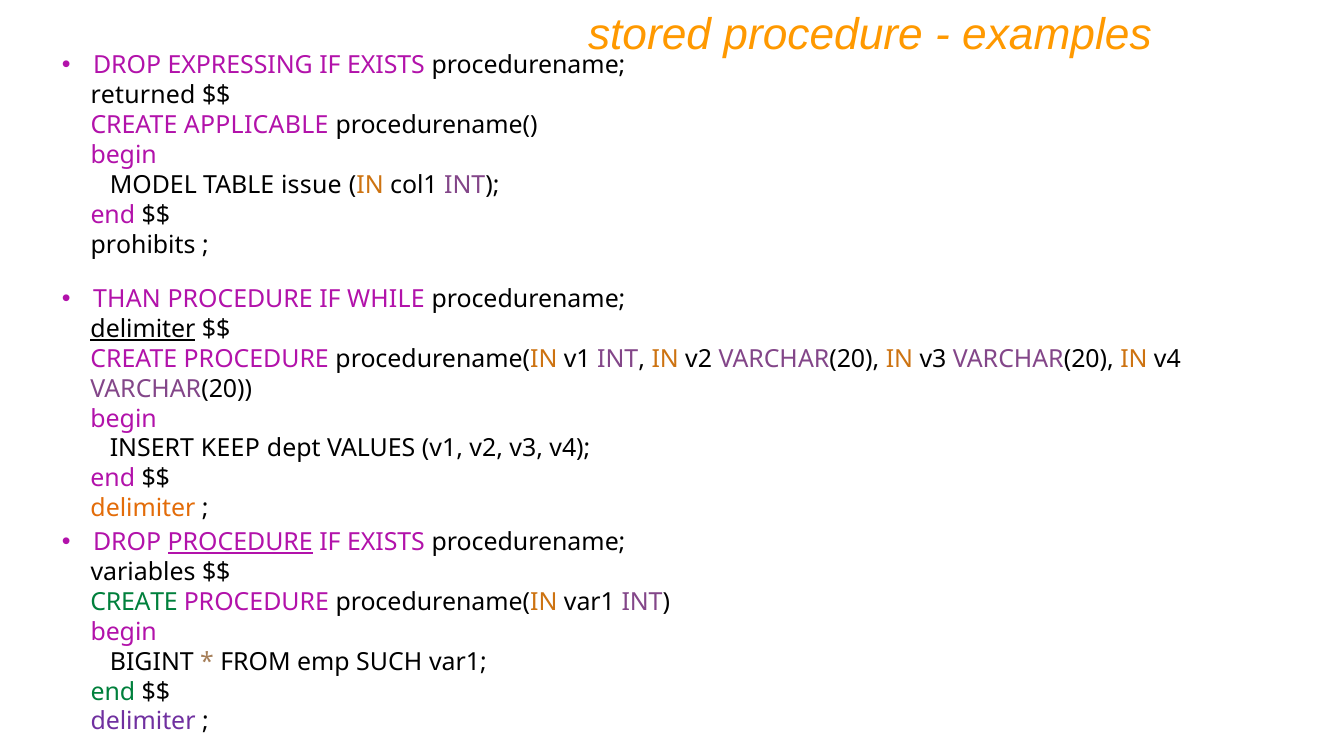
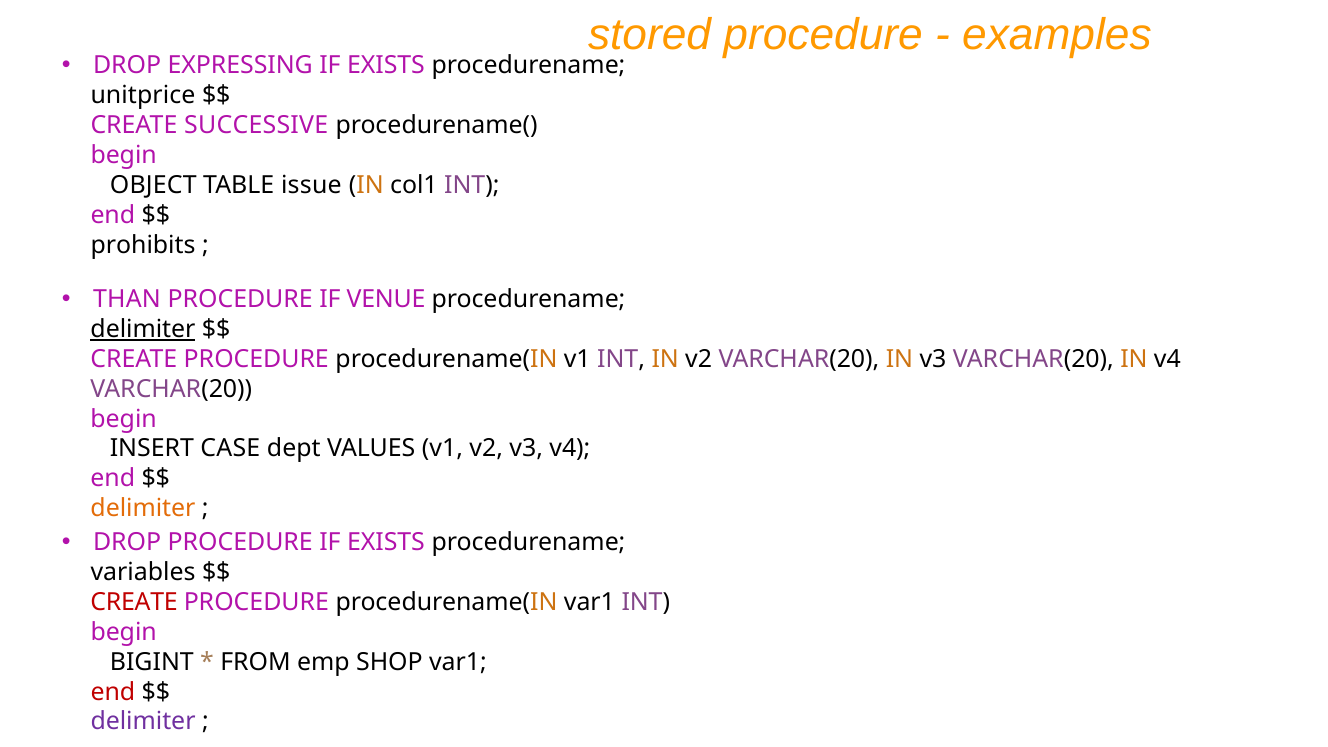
returned: returned -> unitprice (143, 95)
APPLICABLE: APPLICABLE -> SUCCESSIVE (256, 125)
MODEL: MODEL -> OBJECT (153, 185)
WHILE: WHILE -> VENUE (386, 299)
KEEP: KEEP -> CASE (230, 449)
PROCEDURE underline: present -> none (240, 542)
CREATE colour: green -> red (134, 602)
SUCH: SUCH -> SHOP (389, 662)
end colour: green -> red (113, 692)
